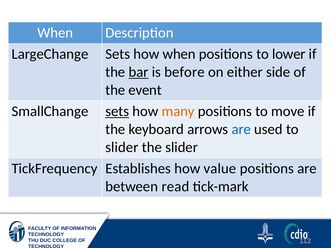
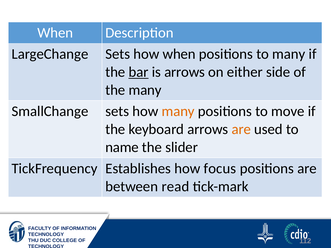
to lower: lower -> many (289, 54)
is before: before -> arrows (185, 72)
the event: event -> many (145, 90)
sets underline: present -> none (117, 111)
are colour: blue -> orange (241, 129)
slider: slider -> name (122, 147)
value: value -> focus (220, 169)
